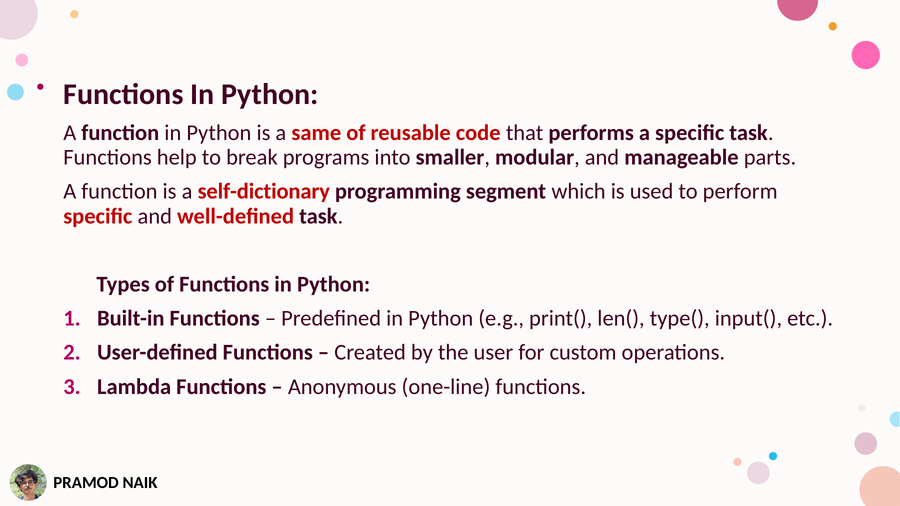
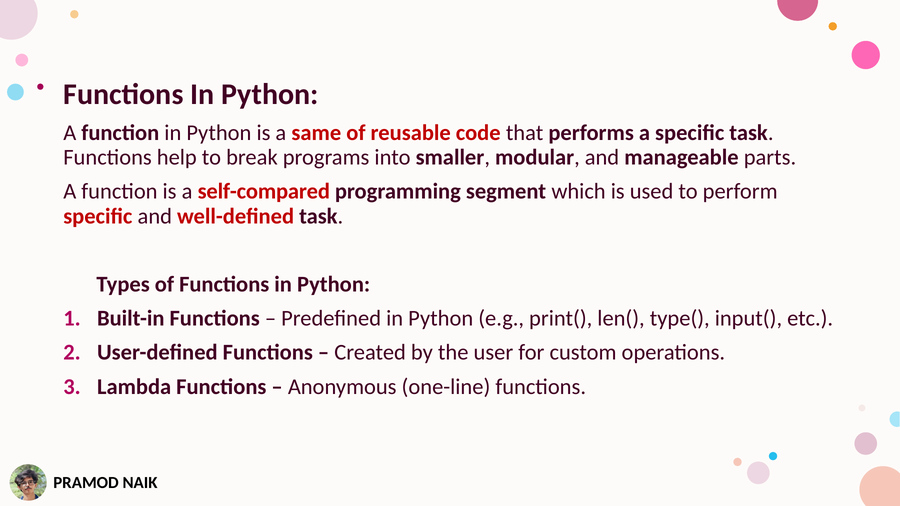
self-dictionary: self-dictionary -> self-compared (264, 192)
